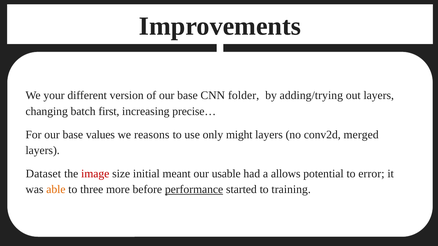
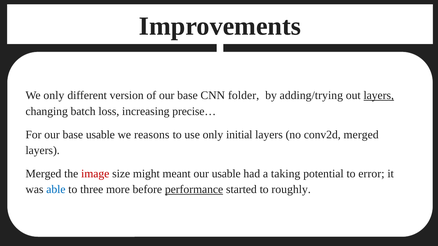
We your: your -> only (54, 96)
layers underline: none -> present (379, 96)
first: first -> loss (109, 112)
base values: values -> usable (100, 135)
might: might -> initial (239, 135)
Dataset: Dataset -> Merged (43, 174)
initial: initial -> might (146, 174)
allows: allows -> taking (286, 174)
able colour: orange -> blue (56, 190)
training: training -> roughly (291, 190)
